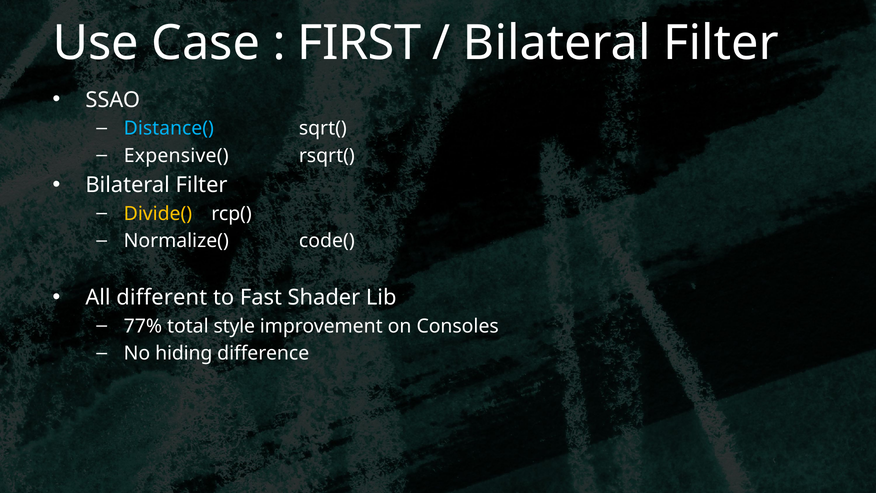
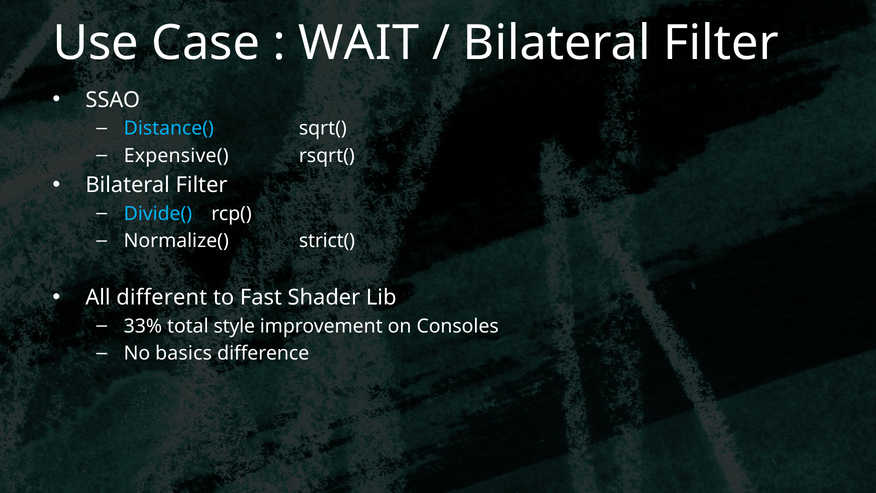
FIRST: FIRST -> WAIT (359, 43)
Divide( colour: yellow -> light blue (158, 214)
code(: code( -> strict( (327, 241)
77%: 77% -> 33% (143, 326)
hiding: hiding -> basics (184, 353)
